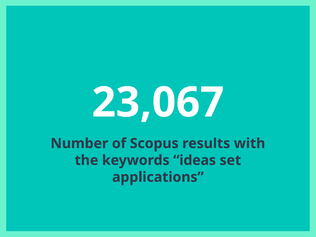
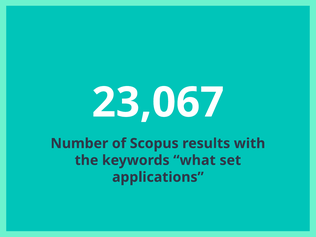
ideas: ideas -> what (194, 160)
